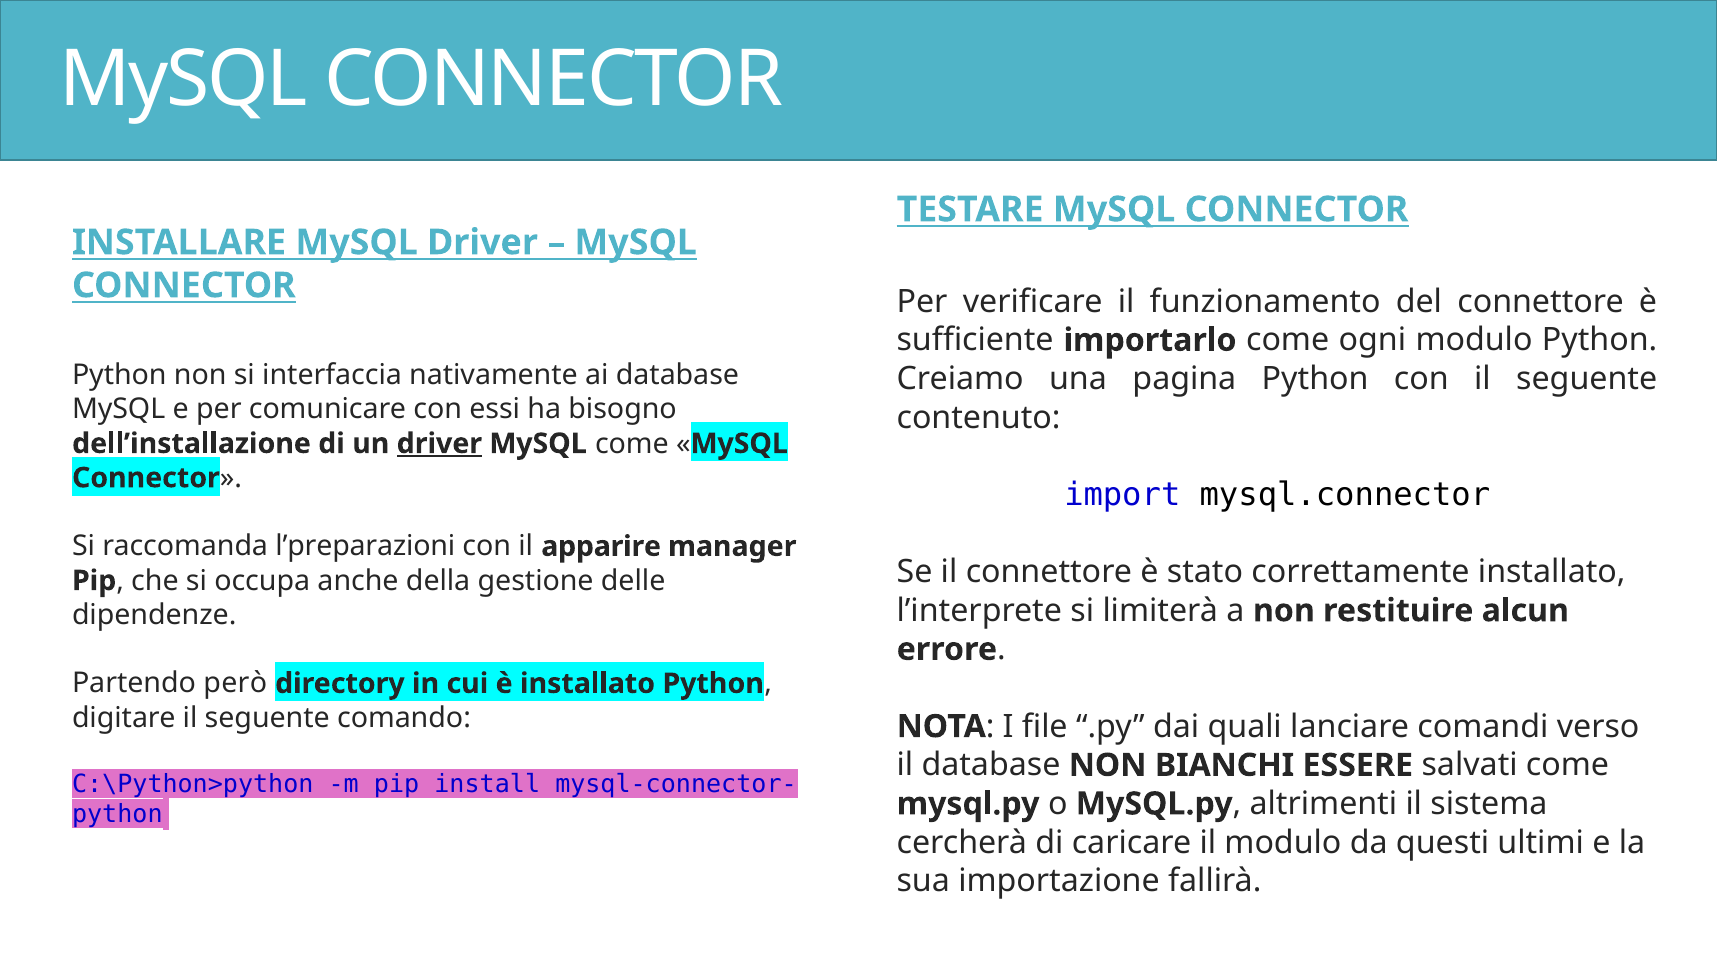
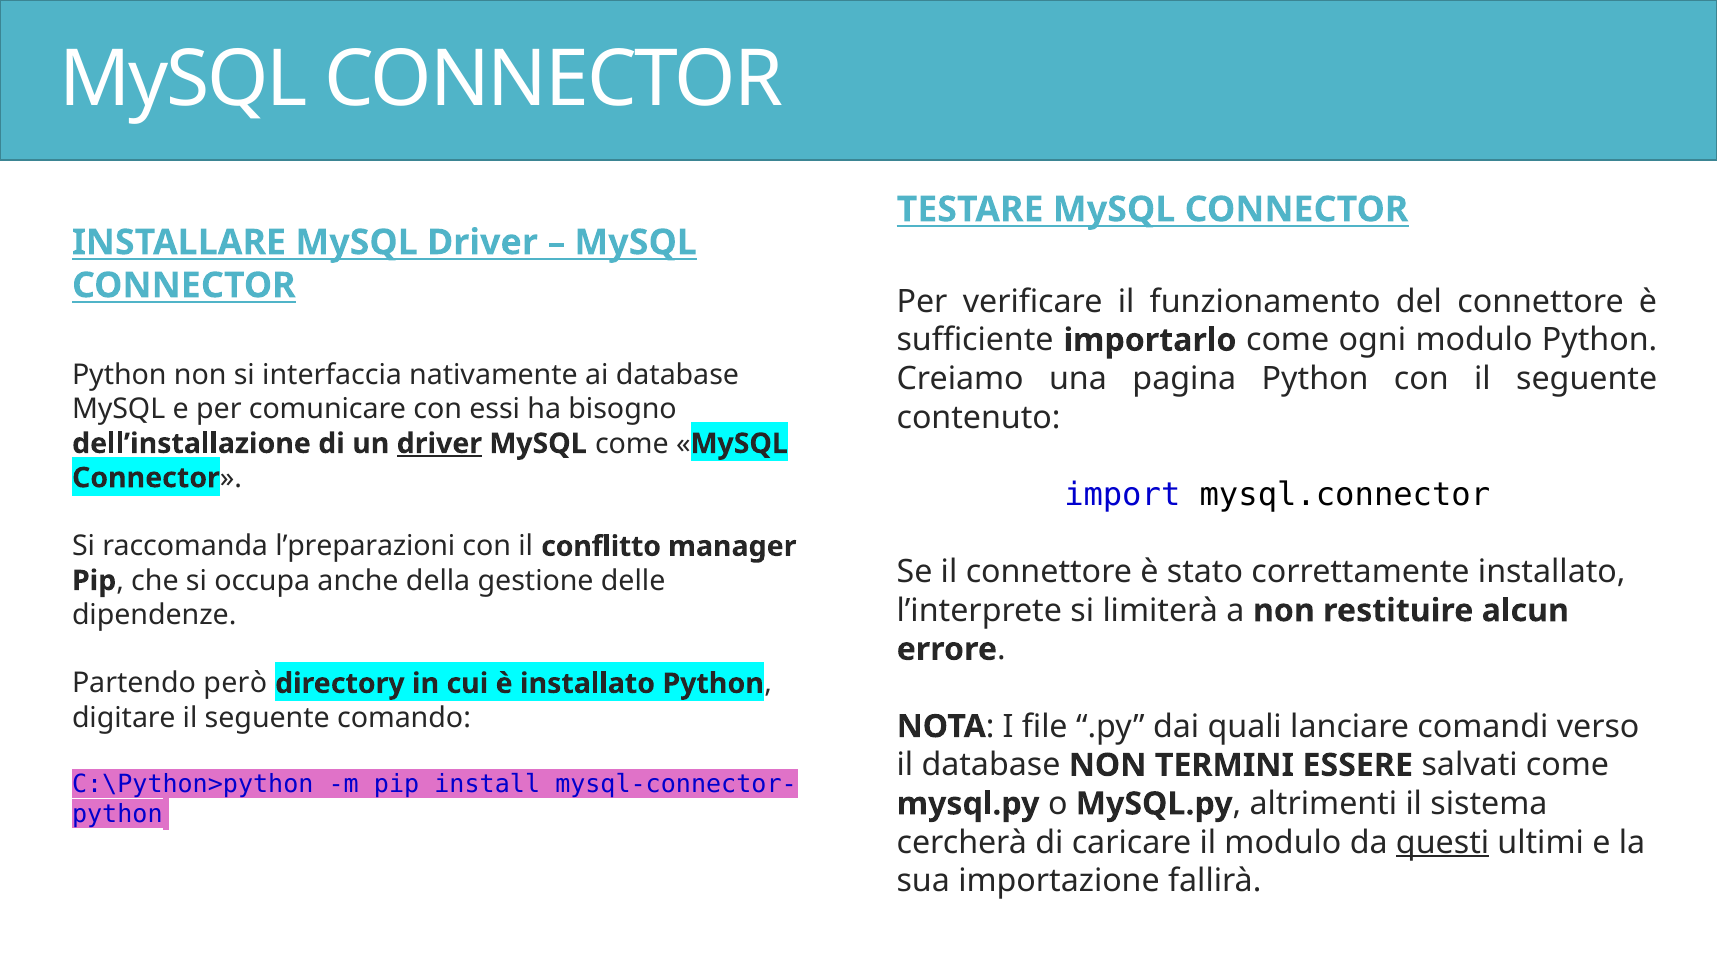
apparire: apparire -> conflitto (601, 546)
BIANCHI: BIANCHI -> TERMINI (1224, 765)
questi underline: none -> present (1443, 842)
